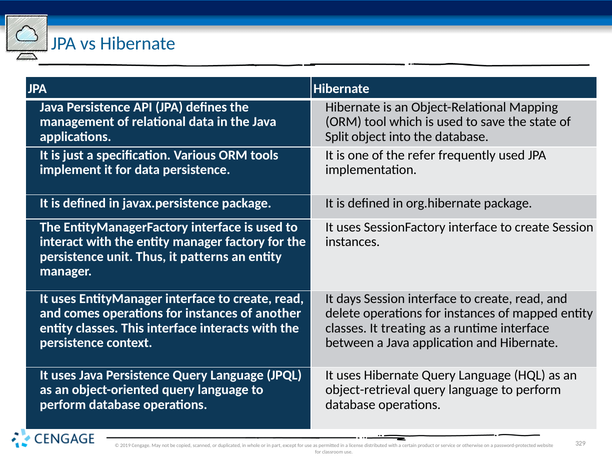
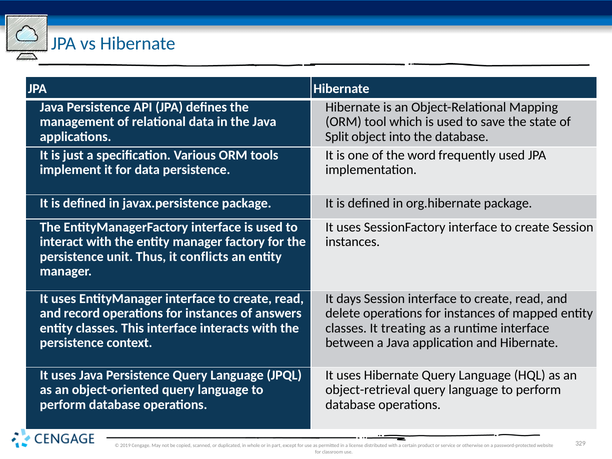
refer: refer -> word (422, 155)
patterns: patterns -> conflicts (204, 257)
comes: comes -> record (82, 313)
another: another -> answers (278, 313)
